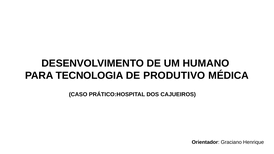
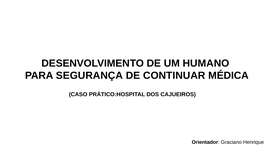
TECNOLOGIA: TECNOLOGIA -> SEGURANÇA (89, 76)
PRODUTIVO: PRODUTIVO -> CONTINUAR (174, 76)
